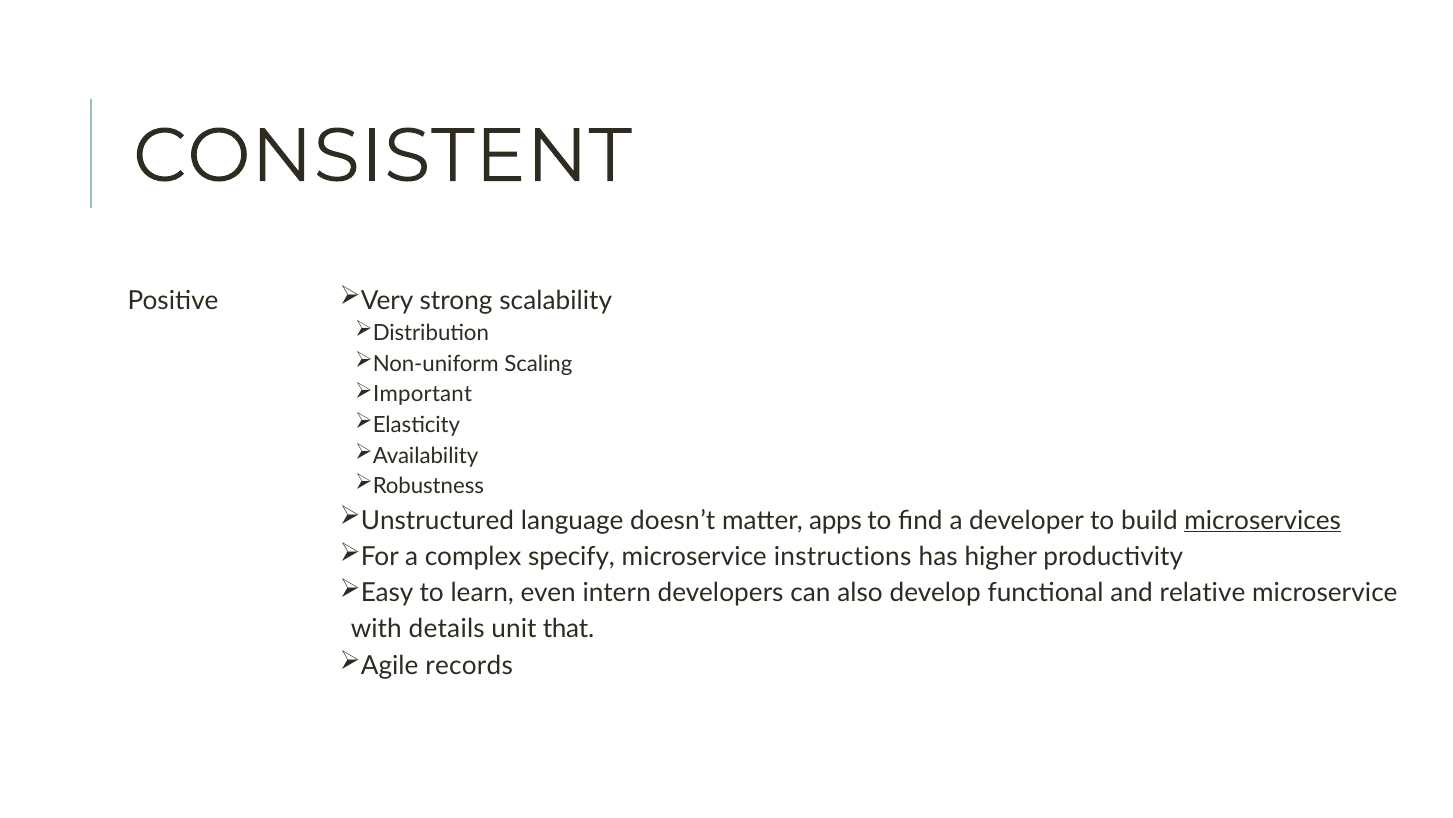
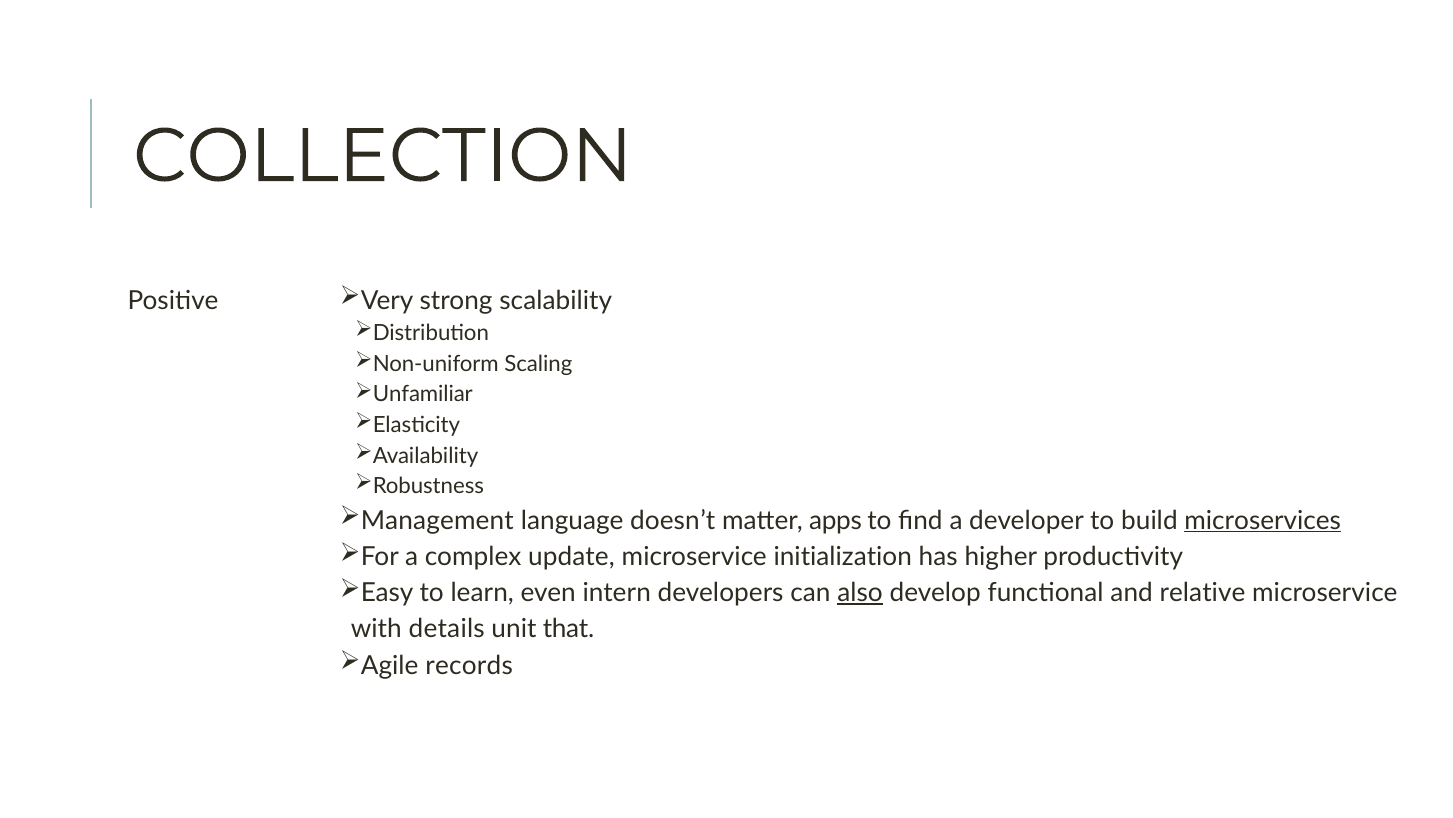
CONSISTENT: CONSISTENT -> COLLECTION (383, 156)
Important: Important -> Unfamiliar (423, 394)
Unstructured: Unstructured -> Management (437, 520)
specify: specify -> update (571, 556)
instructions: instructions -> initialization (843, 556)
also underline: none -> present (860, 592)
